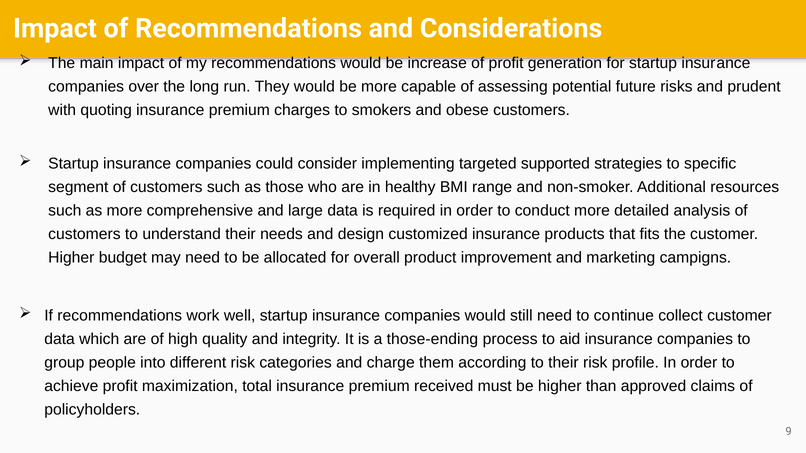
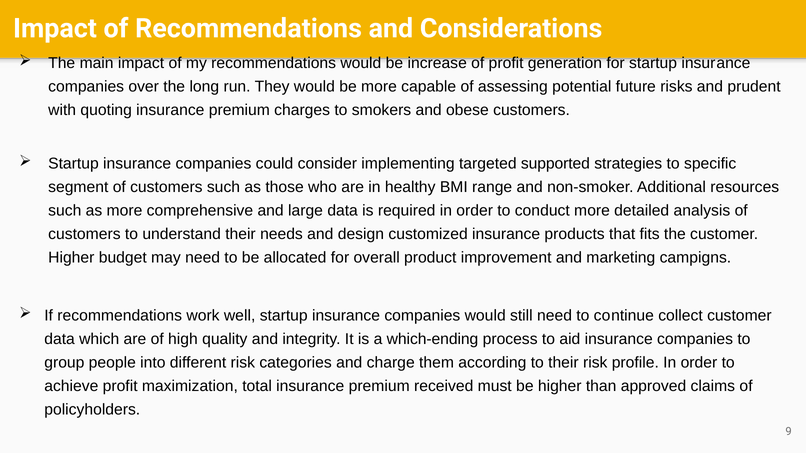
those-ending: those-ending -> which-ending (433, 339)
